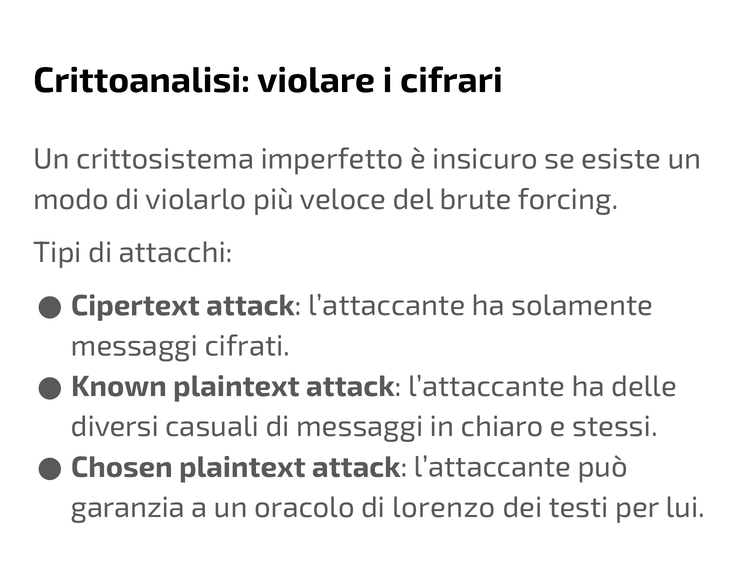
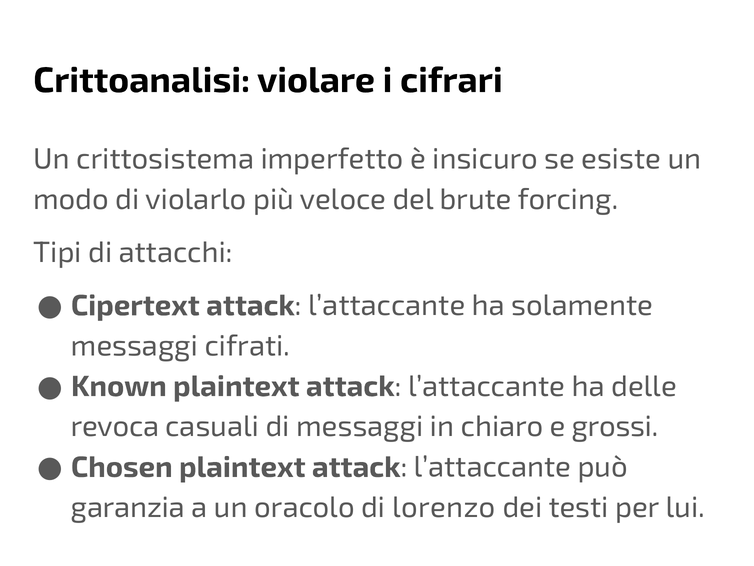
diversi: diversi -> revoca (115, 426)
stessi: stessi -> grossi (615, 426)
